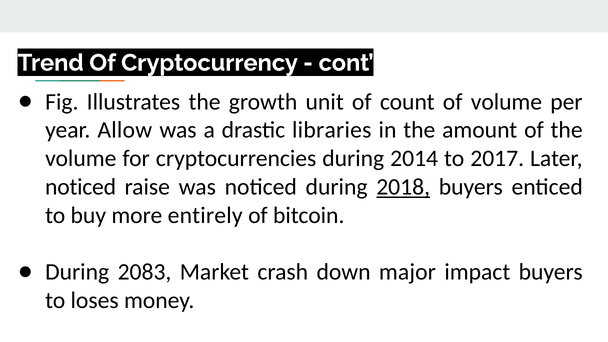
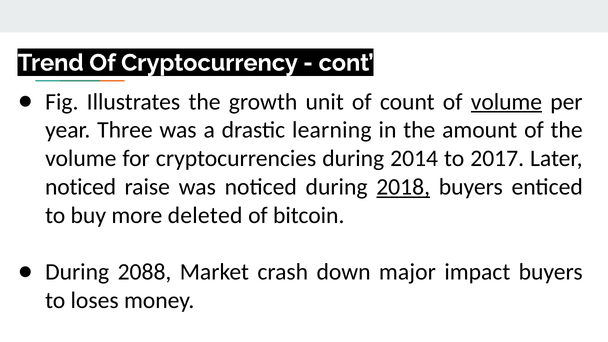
volume underline: none -> present (506, 102)
Allow: Allow -> Three (125, 130)
libraries: libraries -> learning (332, 130)
entirely: entirely -> deleted (205, 215)
2083: 2083 -> 2088 (145, 272)
